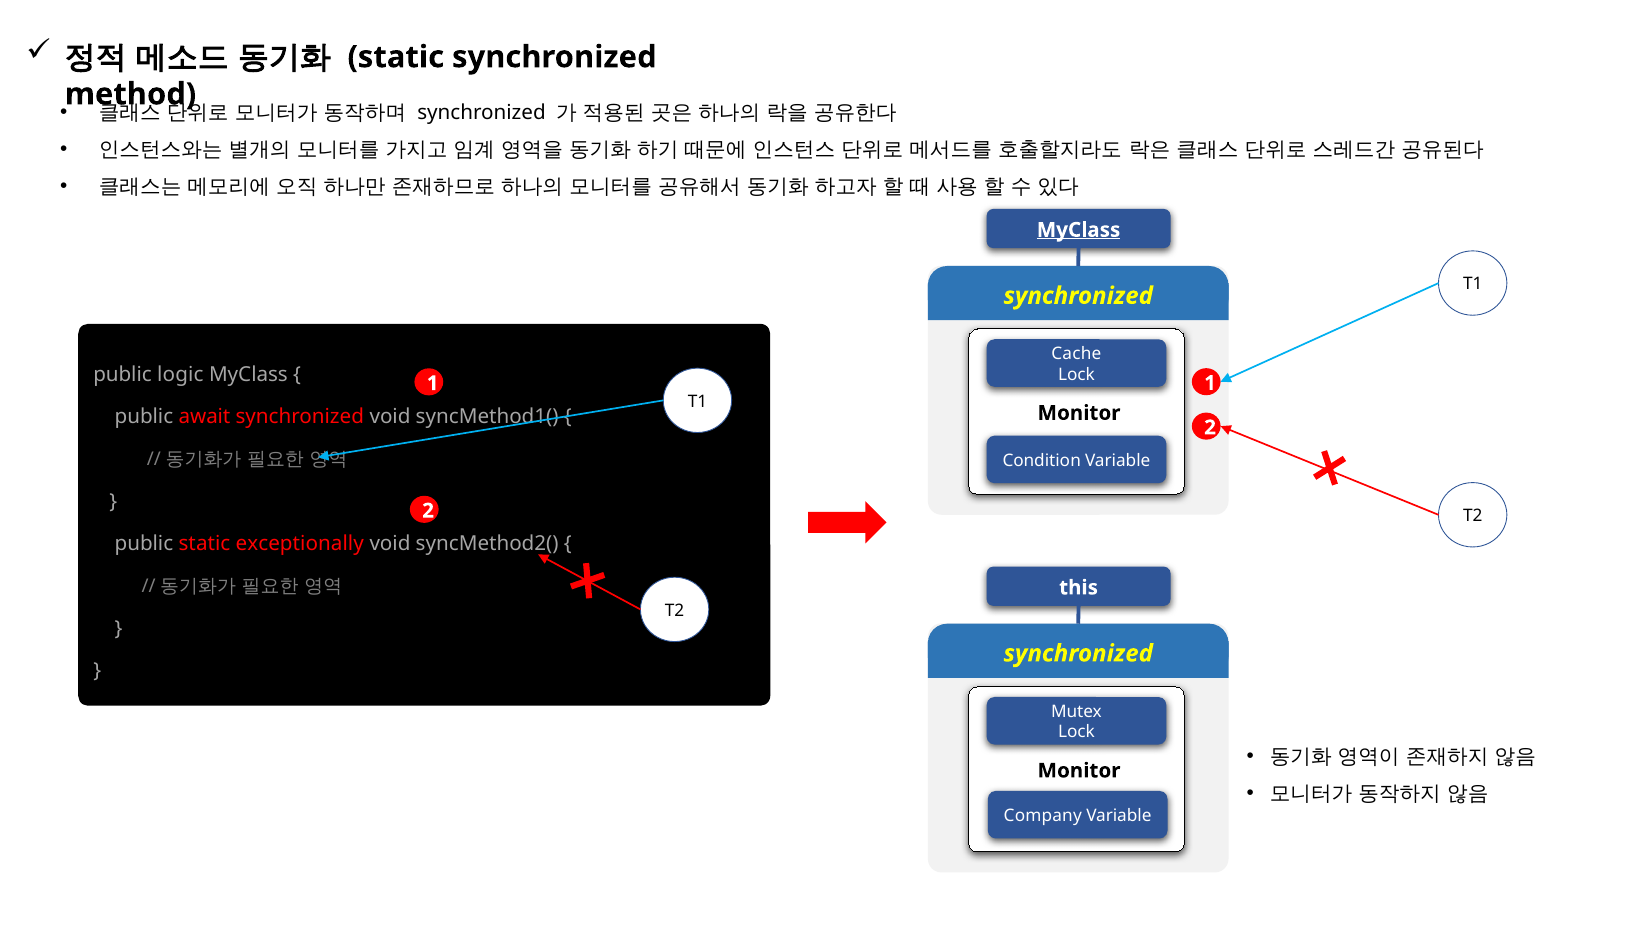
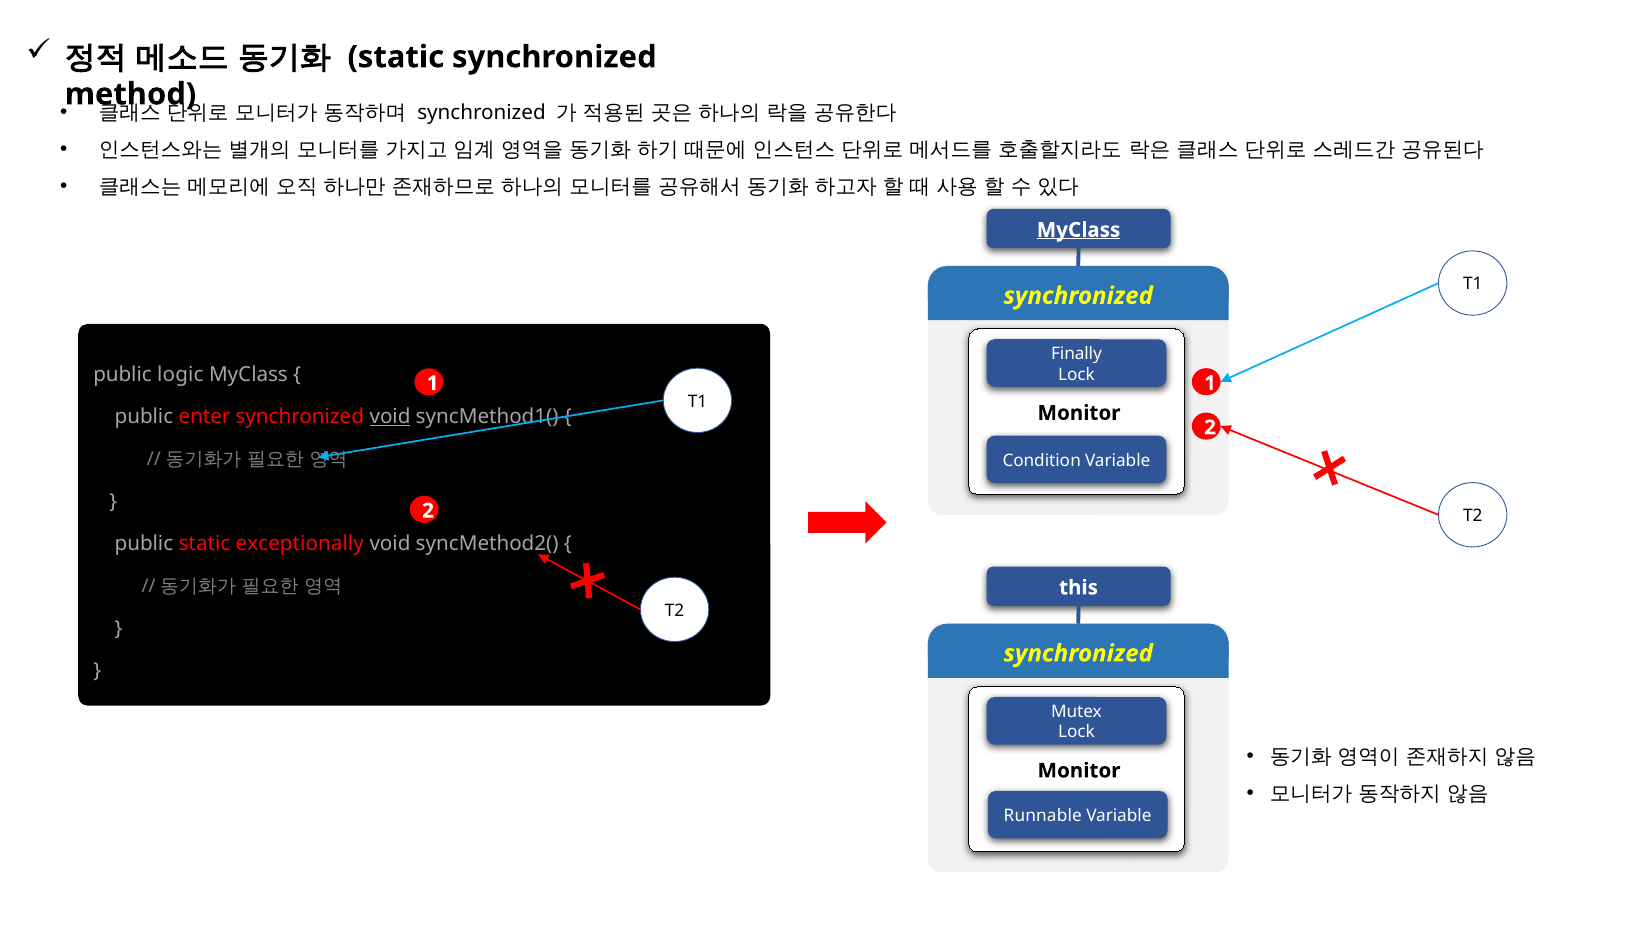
Cache: Cache -> Finally (1077, 354)
await: await -> enter (205, 417)
void underline: none -> present (390, 417)
Company: Company -> Runnable (1043, 816)
